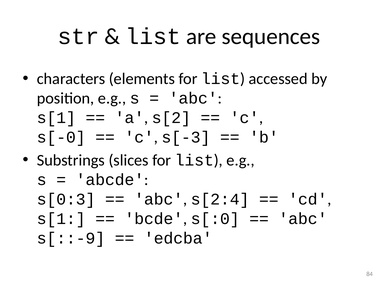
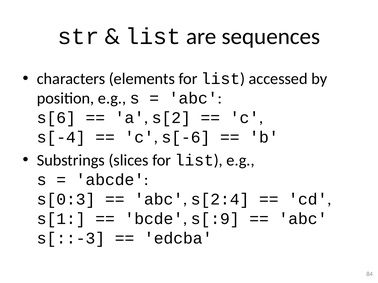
s[1: s[1 -> s[6 (56, 118)
s[-0: s[-0 -> s[-4 (61, 138)
s[-3: s[-3 -> s[-6 (186, 138)
s[:0: s[:0 -> s[:9 (215, 219)
s[::-9: s[::-9 -> s[::-3 (71, 239)
